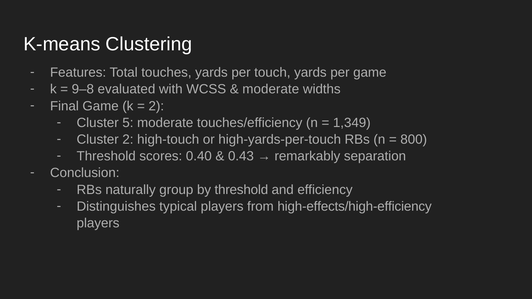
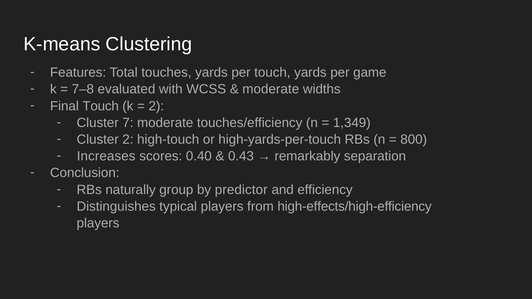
9–8: 9–8 -> 7–8 (83, 89)
Final Game: Game -> Touch (101, 106)
5: 5 -> 7 (128, 123)
Threshold: Threshold -> Increases (106, 156)
by threshold: threshold -> predictor (241, 190)
